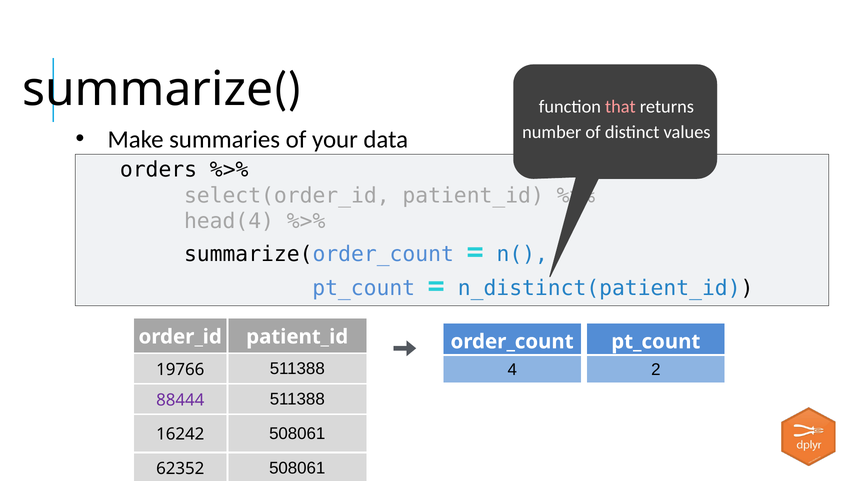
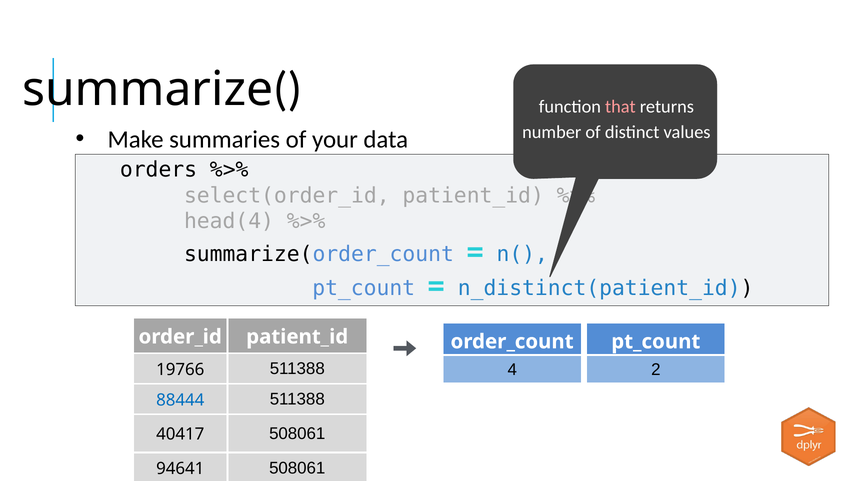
88444 colour: purple -> blue (180, 399)
16242: 16242 -> 40417 (180, 434)
62352: 62352 -> 94641 (180, 468)
